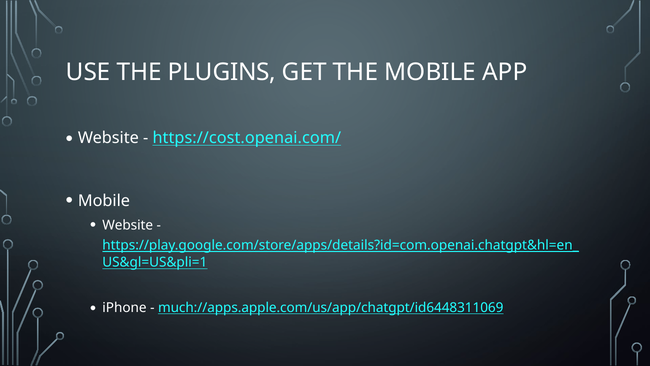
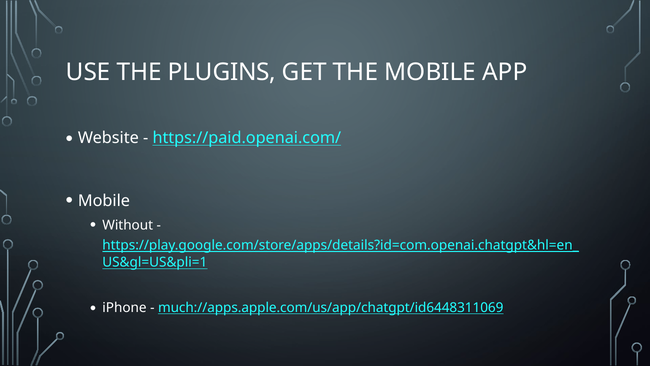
https://cost.openai.com/: https://cost.openai.com/ -> https://paid.openai.com/ (247, 138)
Website: Website -> Without (128, 225)
